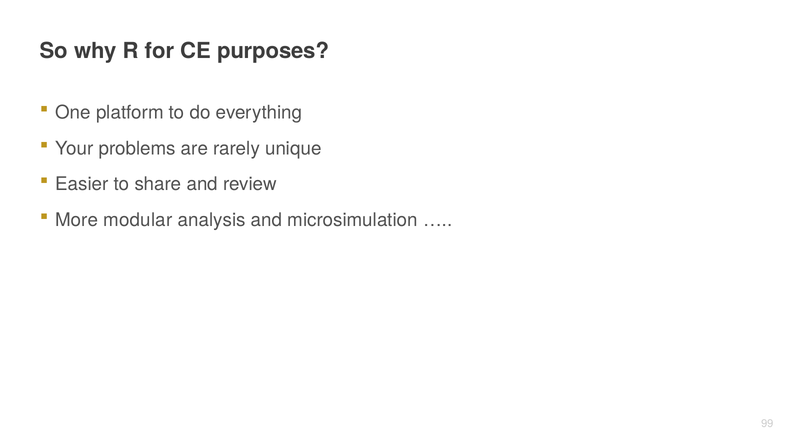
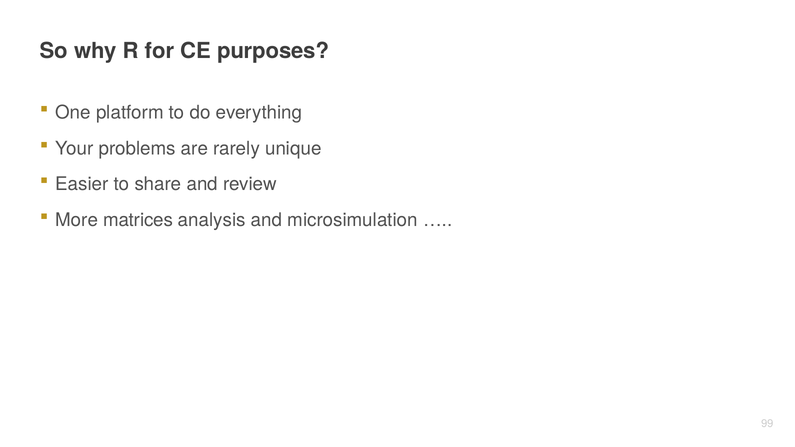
modular: modular -> matrices (138, 220)
